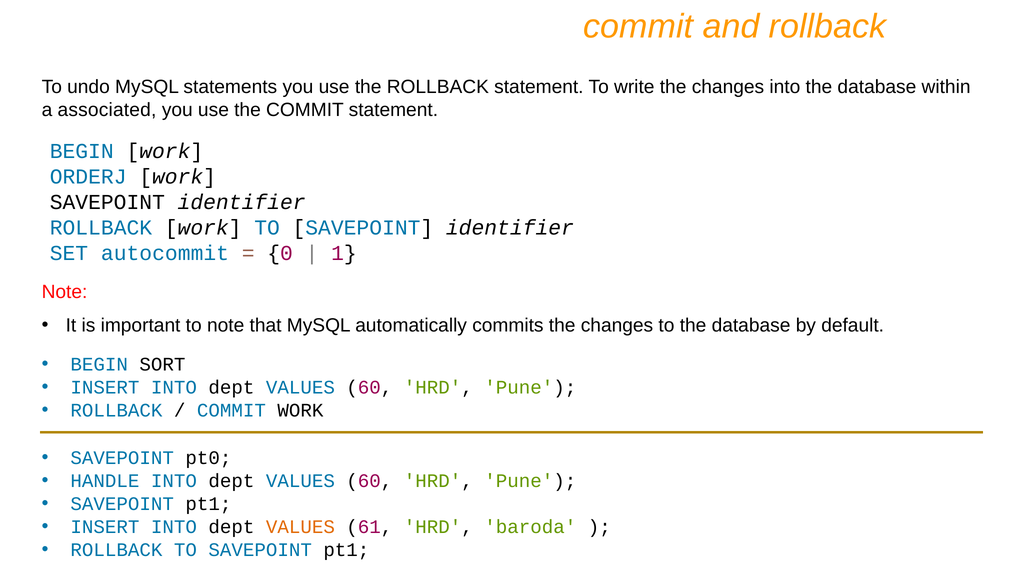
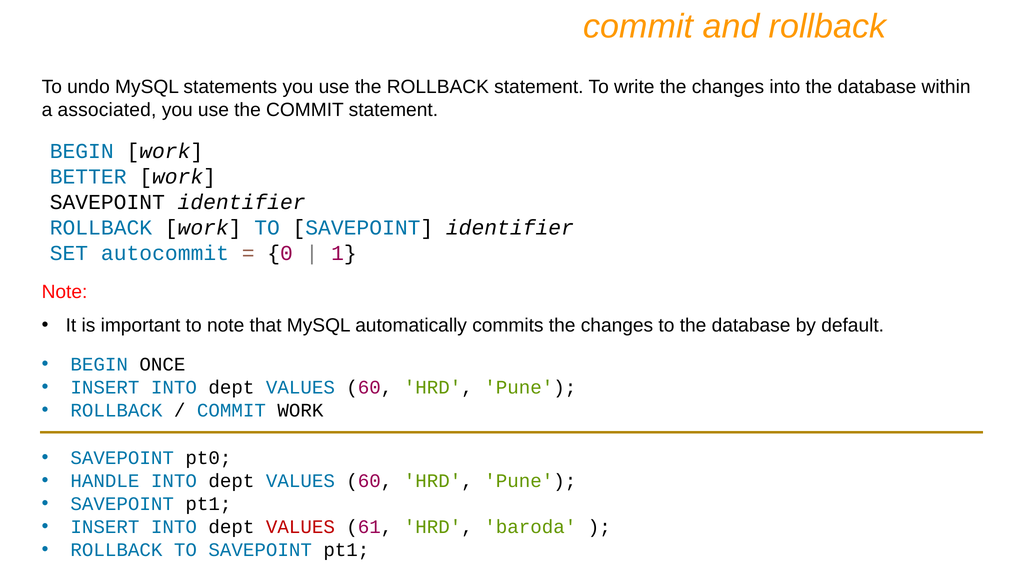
ORDERJ: ORDERJ -> BETTER (88, 177)
SORT: SORT -> ONCE (162, 364)
VALUES colour: orange -> red (300, 527)
